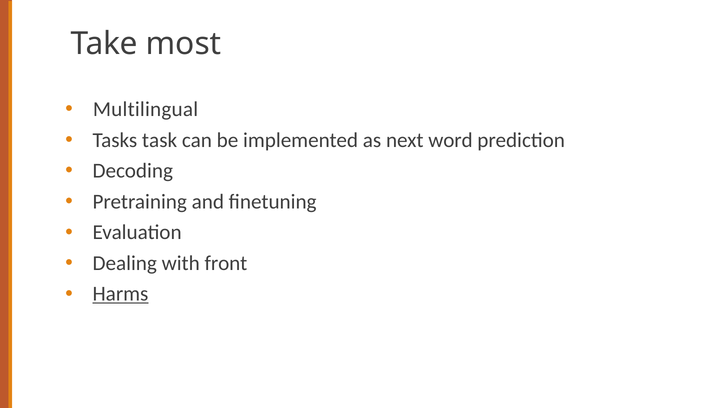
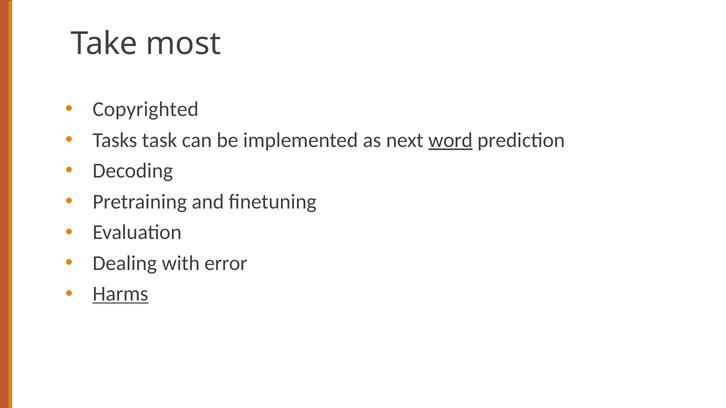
Multilingual: Multilingual -> Copyrighted (146, 109)
word underline: none -> present (451, 140)
front: front -> error (226, 263)
